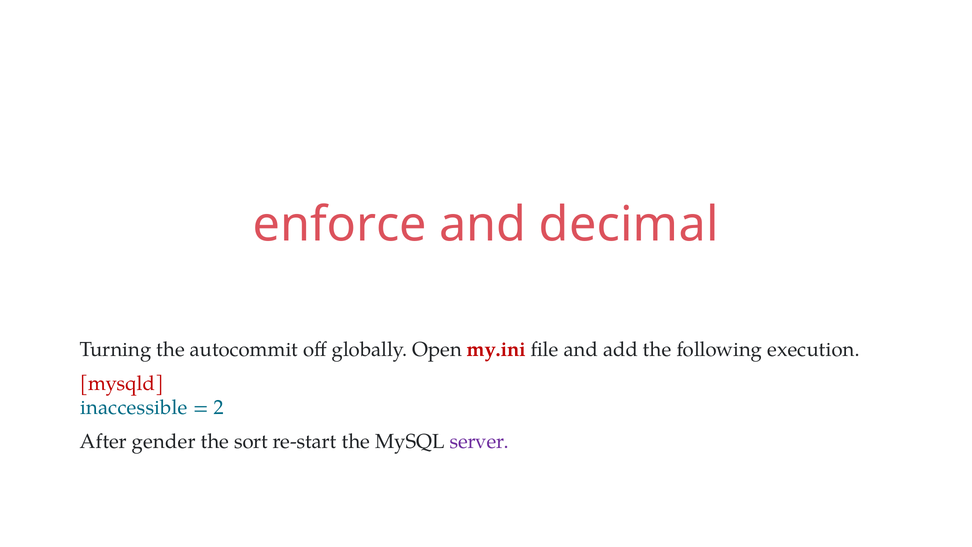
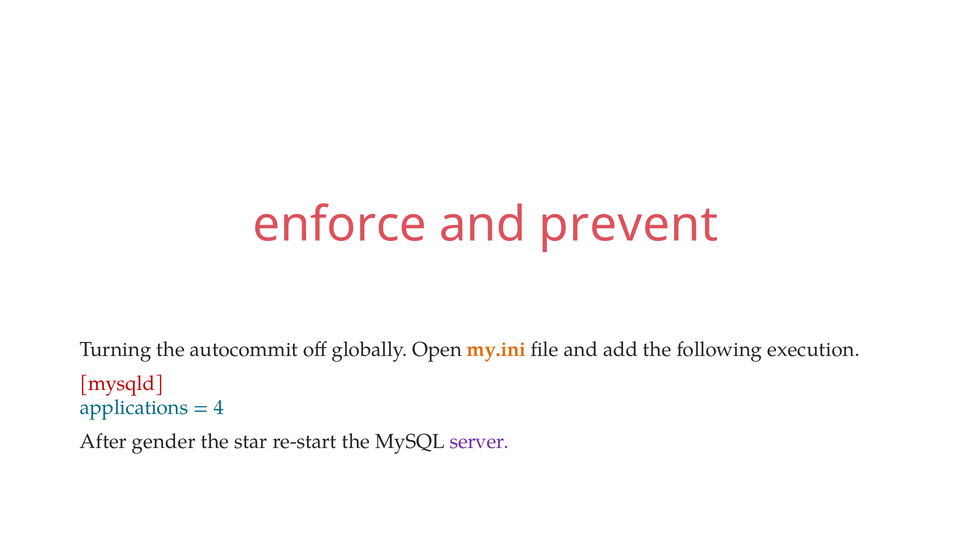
decimal: decimal -> prevent (629, 224)
my.ini colour: red -> orange (497, 349)
inaccessible: inaccessible -> applications (134, 408)
2: 2 -> 4 (219, 408)
sort: sort -> star (251, 442)
